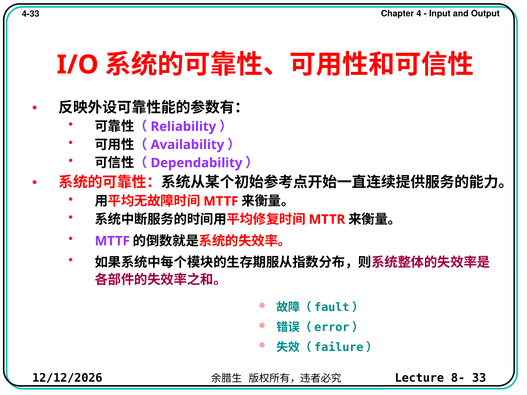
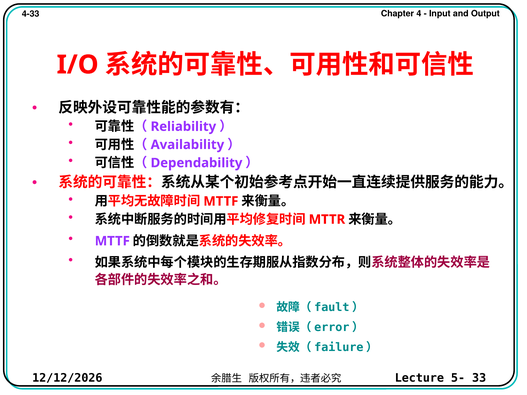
8-: 8- -> 5- (458, 378)
